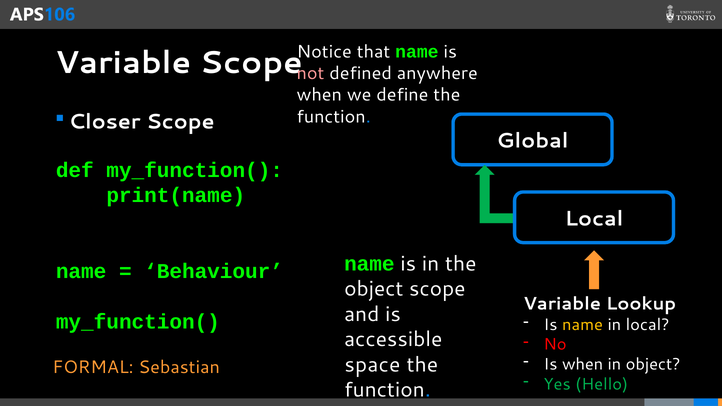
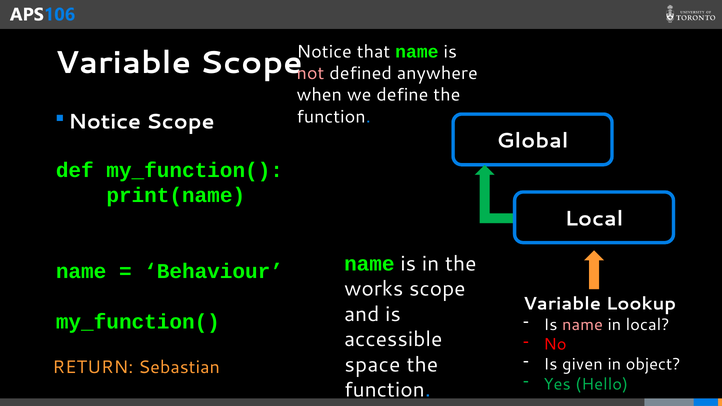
Closer: Closer -> Notice (105, 122)
object: object -> works (374, 289)
name colour: yellow -> pink (583, 325)
Is when: when -> given (582, 364)
FORMAL: FORMAL -> RETURN (93, 367)
